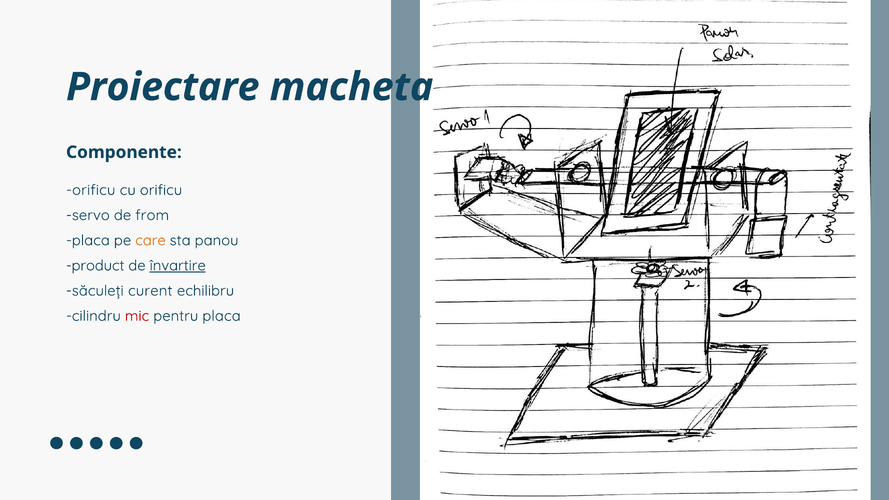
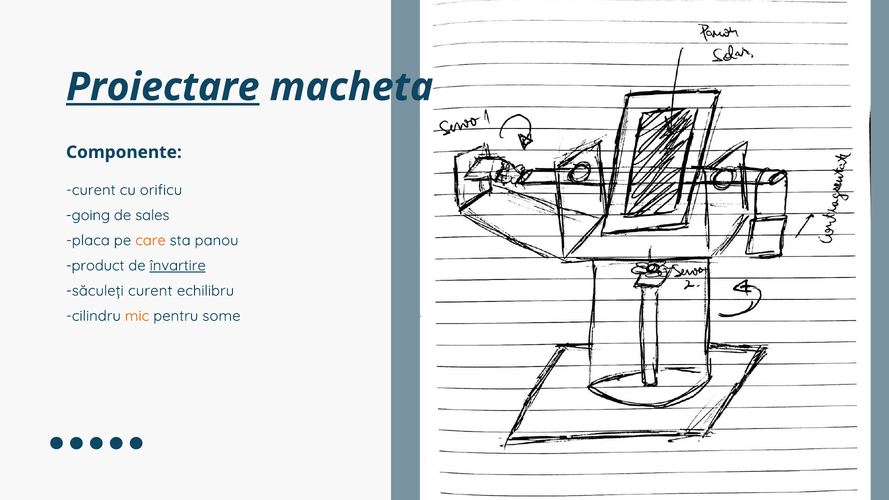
Proiectare underline: none -> present (163, 87)
orificu: orificu -> curent (91, 190)
servo: servo -> going (88, 215)
from: from -> sales (152, 215)
mic colour: red -> orange (137, 316)
pentru placa: placa -> some (221, 316)
